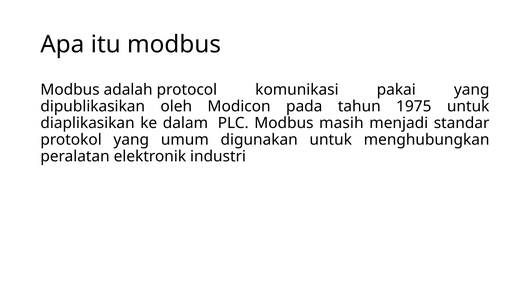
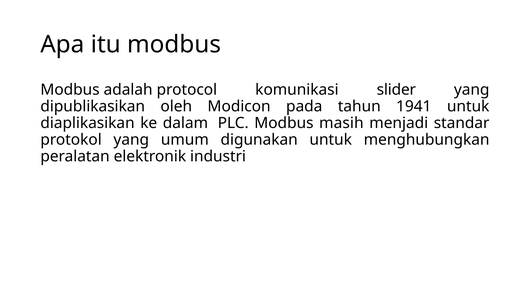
pakai: pakai -> slider (396, 90)
1975: 1975 -> 1941 (414, 106)
